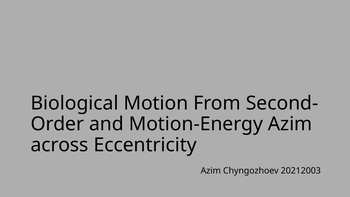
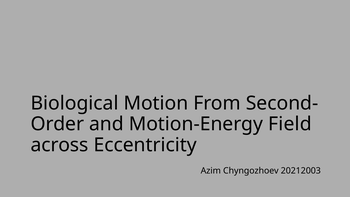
Motion-Energy Azim: Azim -> Field (290, 124)
